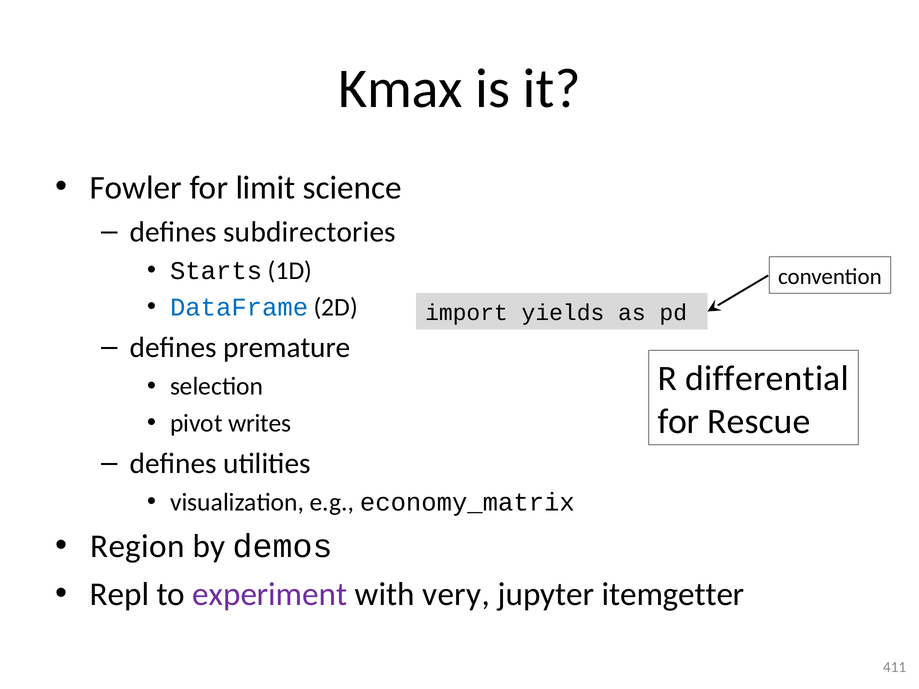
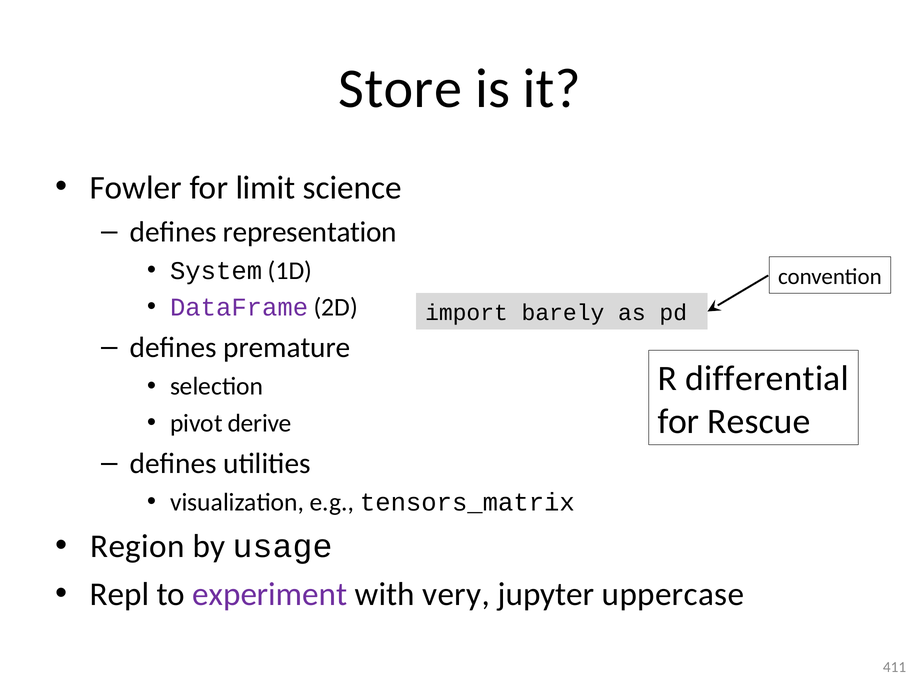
Kmax: Kmax -> Store (400, 89)
subdirectories: subdirectories -> representation (310, 232)
Starts: Starts -> System (216, 271)
DataFrame colour: blue -> purple (239, 308)
yields: yields -> barely (563, 313)
writes: writes -> derive (260, 423)
economy_matrix: economy_matrix -> tensors_matrix (467, 503)
demos: demos -> usage (283, 547)
itemgetter: itemgetter -> uppercase (673, 595)
